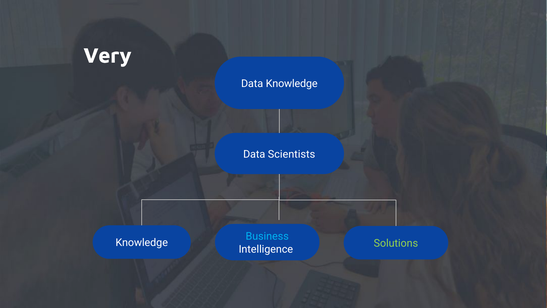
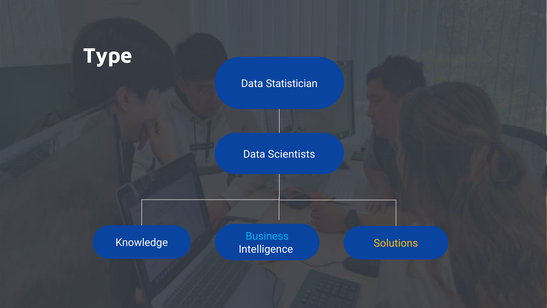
Very: Very -> Type (108, 56)
Data Knowledge: Knowledge -> Statistician (292, 83)
Solutions colour: light green -> yellow (396, 243)
